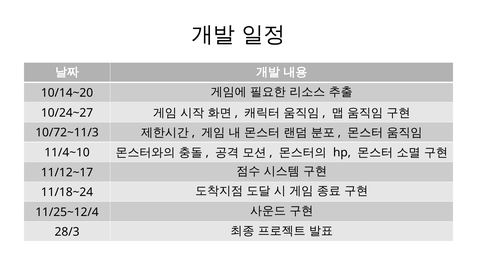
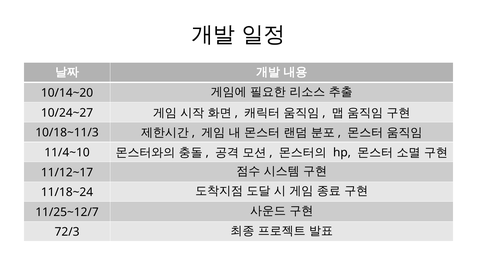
10/72~11/3: 10/72~11/3 -> 10/18~11/3 (67, 133)
11/25~12/4: 11/25~12/4 -> 11/25~12/7 (67, 212)
28/3: 28/3 -> 72/3 (67, 232)
